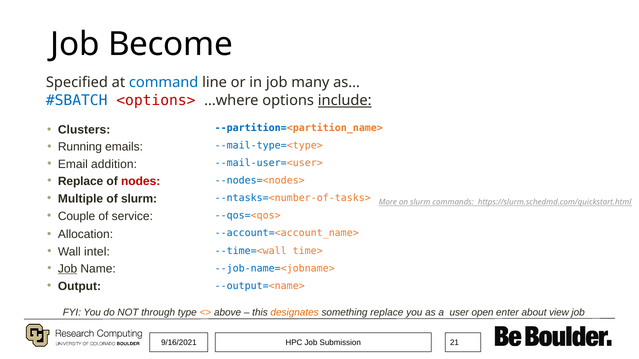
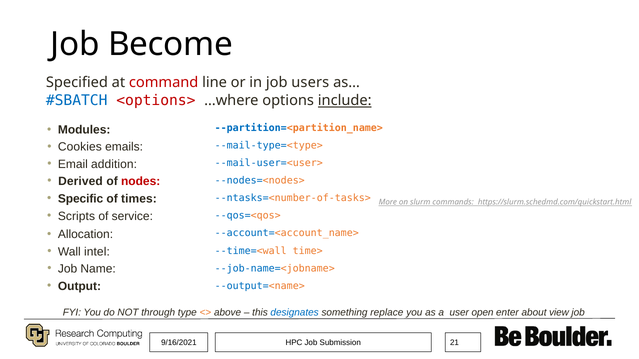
command colour: blue -> red (164, 83)
many: many -> users (310, 83)
Clusters: Clusters -> Modules (84, 130)
Running: Running -> Cookies (80, 147)
Replace: Replace -> Derived (80, 181)
Multiple: Multiple -> Specific (81, 199)
of slurm: slurm -> times (139, 199)
Couple: Couple -> Scripts (76, 216)
Job underline: present -> none (68, 269)
designates colour: orange -> blue (295, 313)
